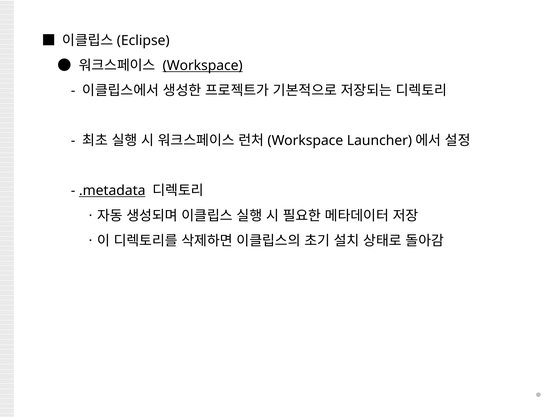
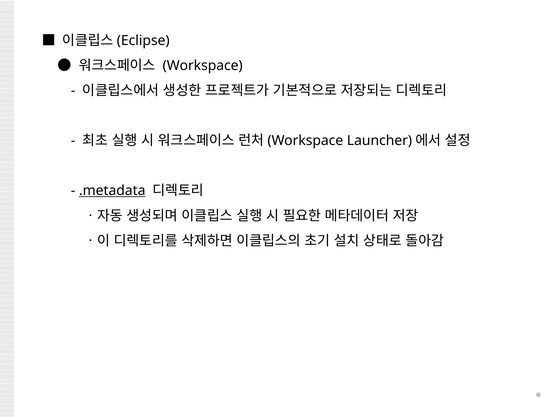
Workspace underline: present -> none (203, 66)
